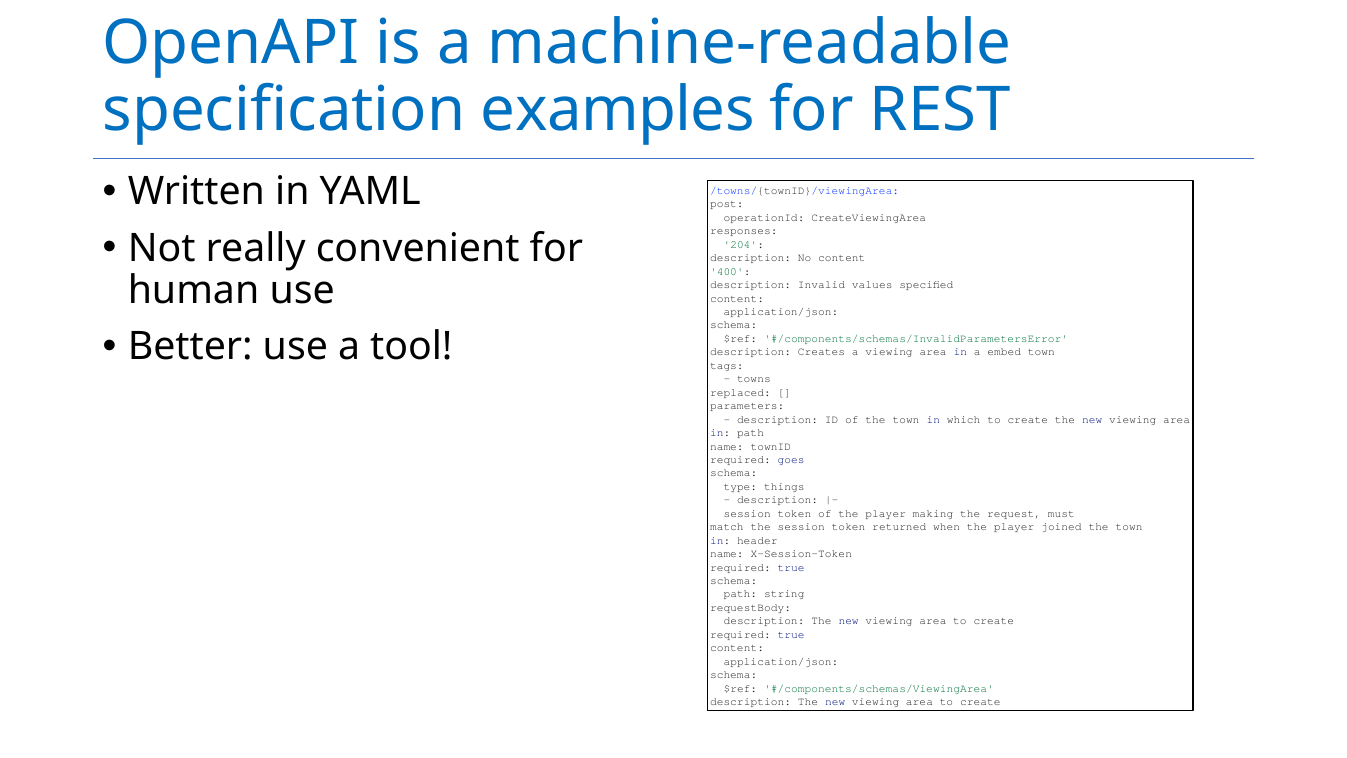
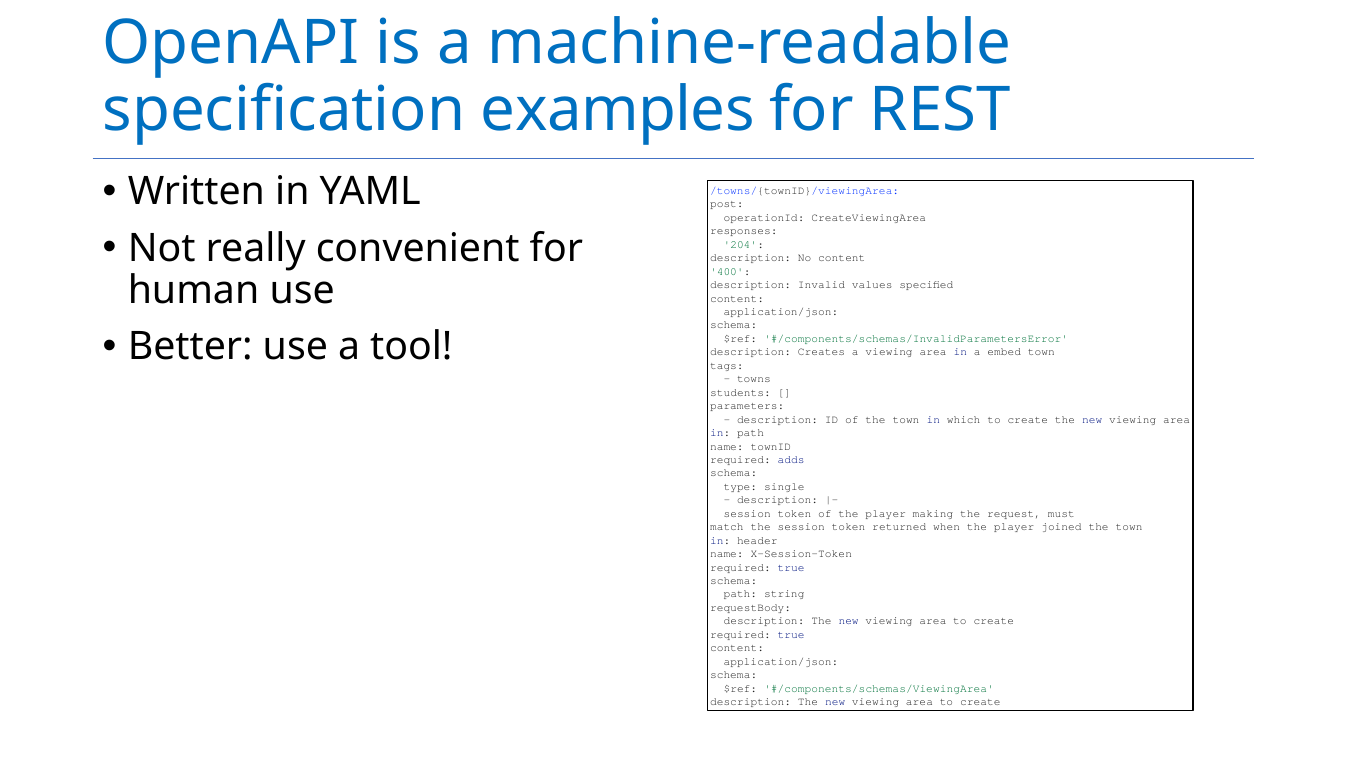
replaced: replaced -> students (740, 392)
goes: goes -> adds (791, 460)
things: things -> single (784, 486)
